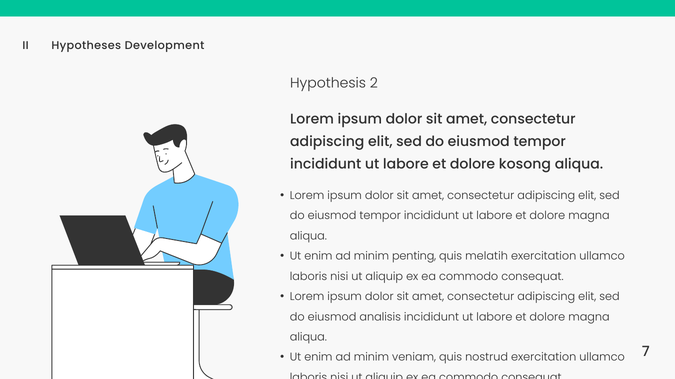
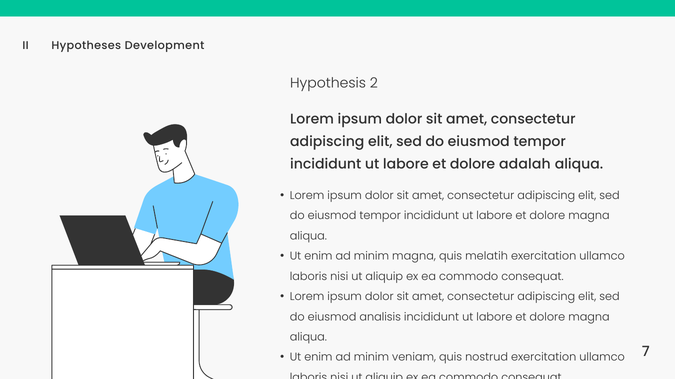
kosong: kosong -> adalah (525, 164)
minim penting: penting -> magna (414, 257)
